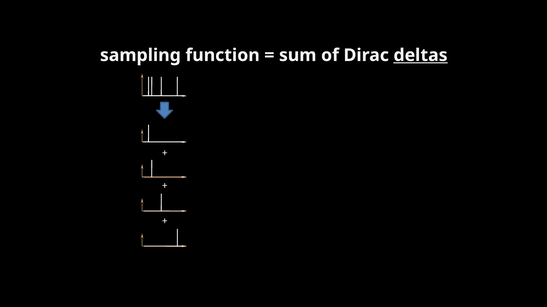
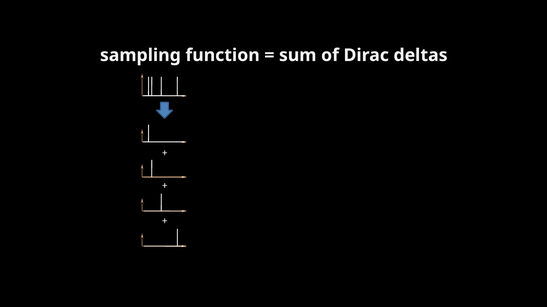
deltas underline: present -> none (421, 55)
